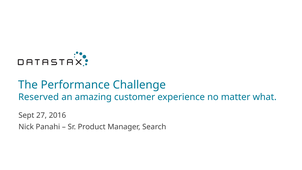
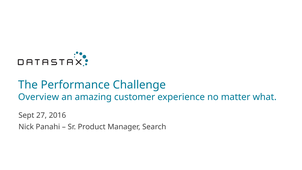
Reserved: Reserved -> Overview (39, 97)
